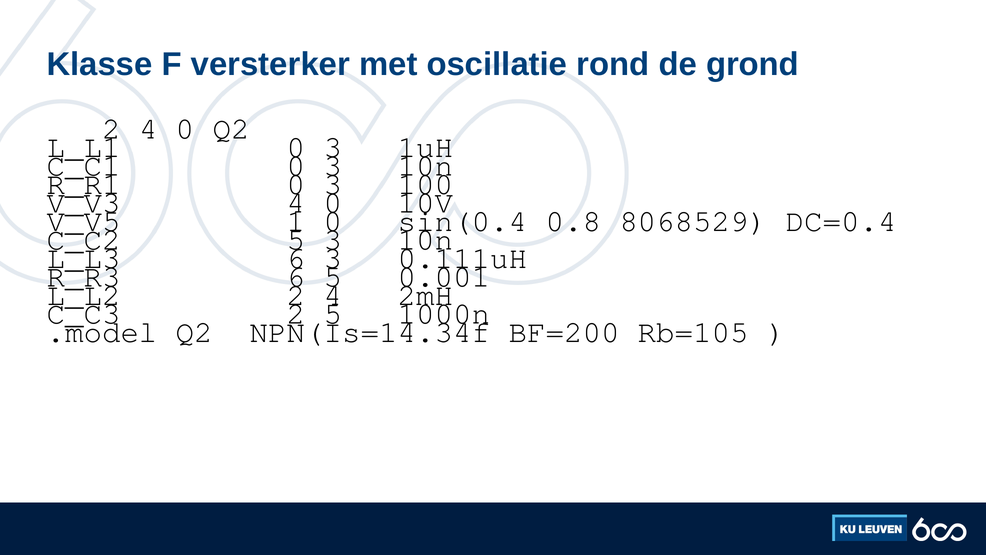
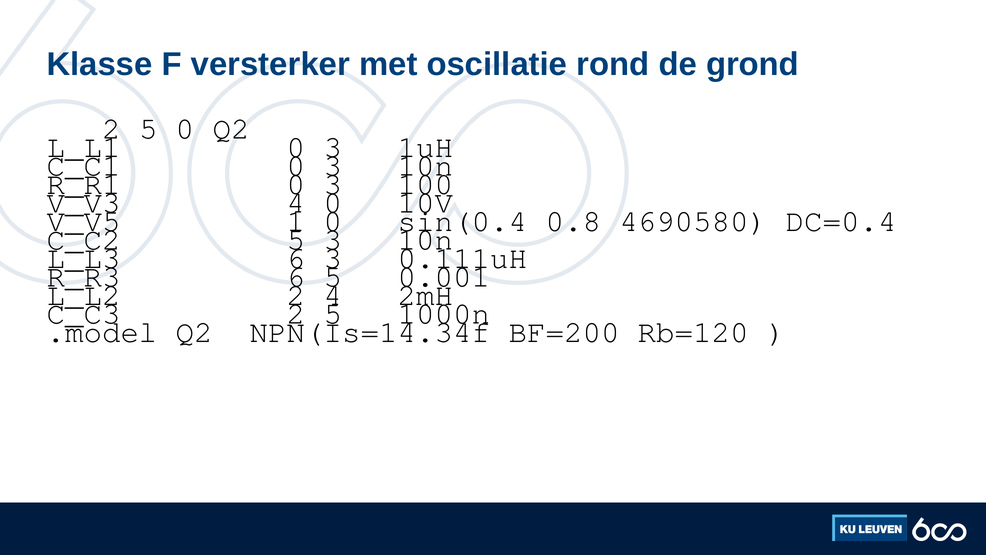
4: 4 -> 5 (148, 128)
8068529: 8068529 -> 4690580 (693, 221)
Rb=105: Rb=105 -> Rb=120 (693, 332)
